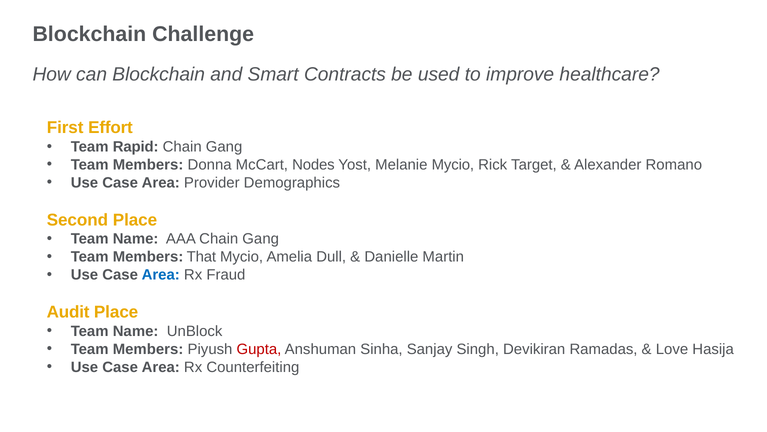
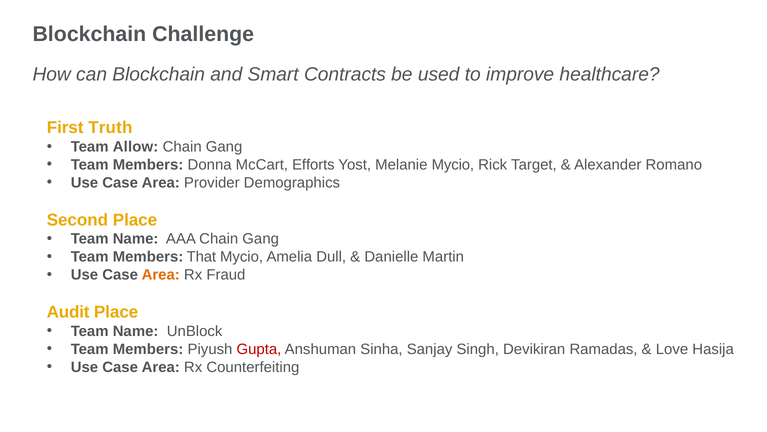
Effort: Effort -> Truth (110, 128)
Rapid: Rapid -> Allow (136, 147)
Nodes: Nodes -> Efforts (313, 165)
Area colour: blue -> orange (161, 275)
